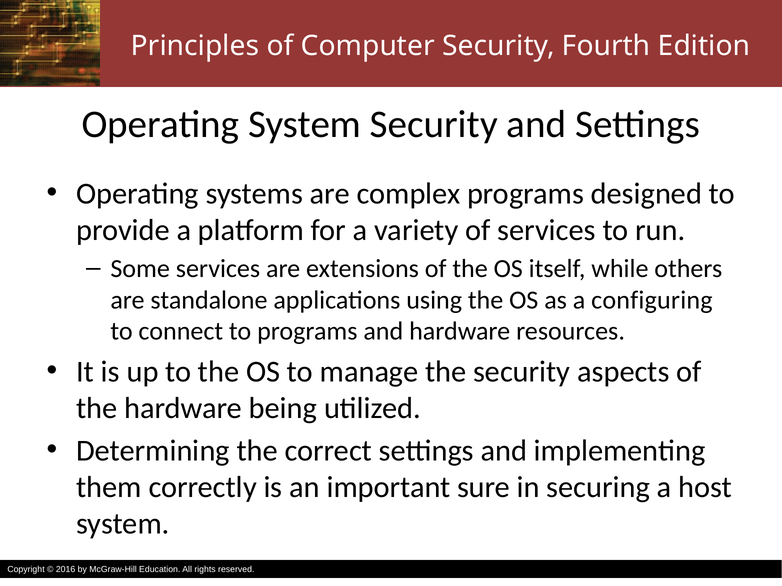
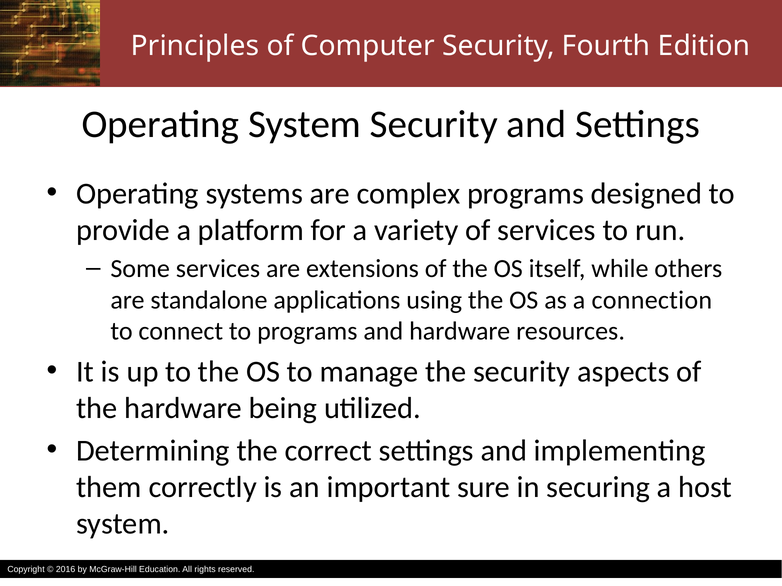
configuring: configuring -> connection (652, 300)
